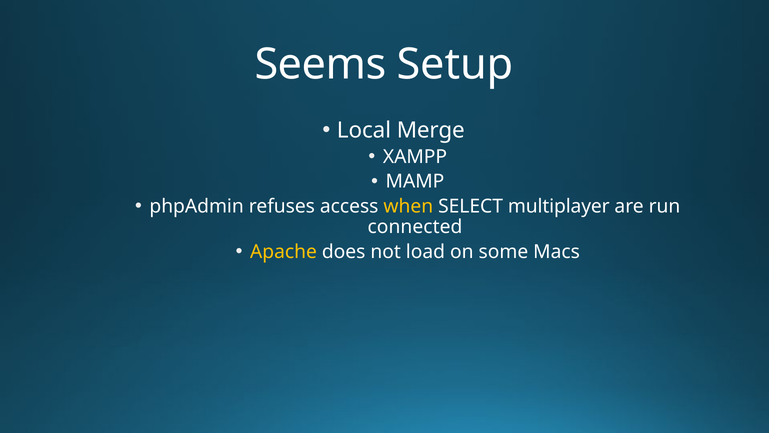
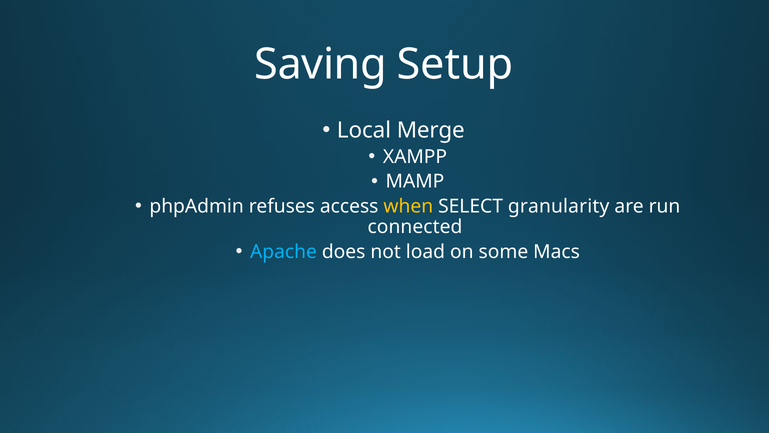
Seems: Seems -> Saving (320, 65)
multiplayer: multiplayer -> granularity (559, 206)
Apache colour: yellow -> light blue (283, 252)
